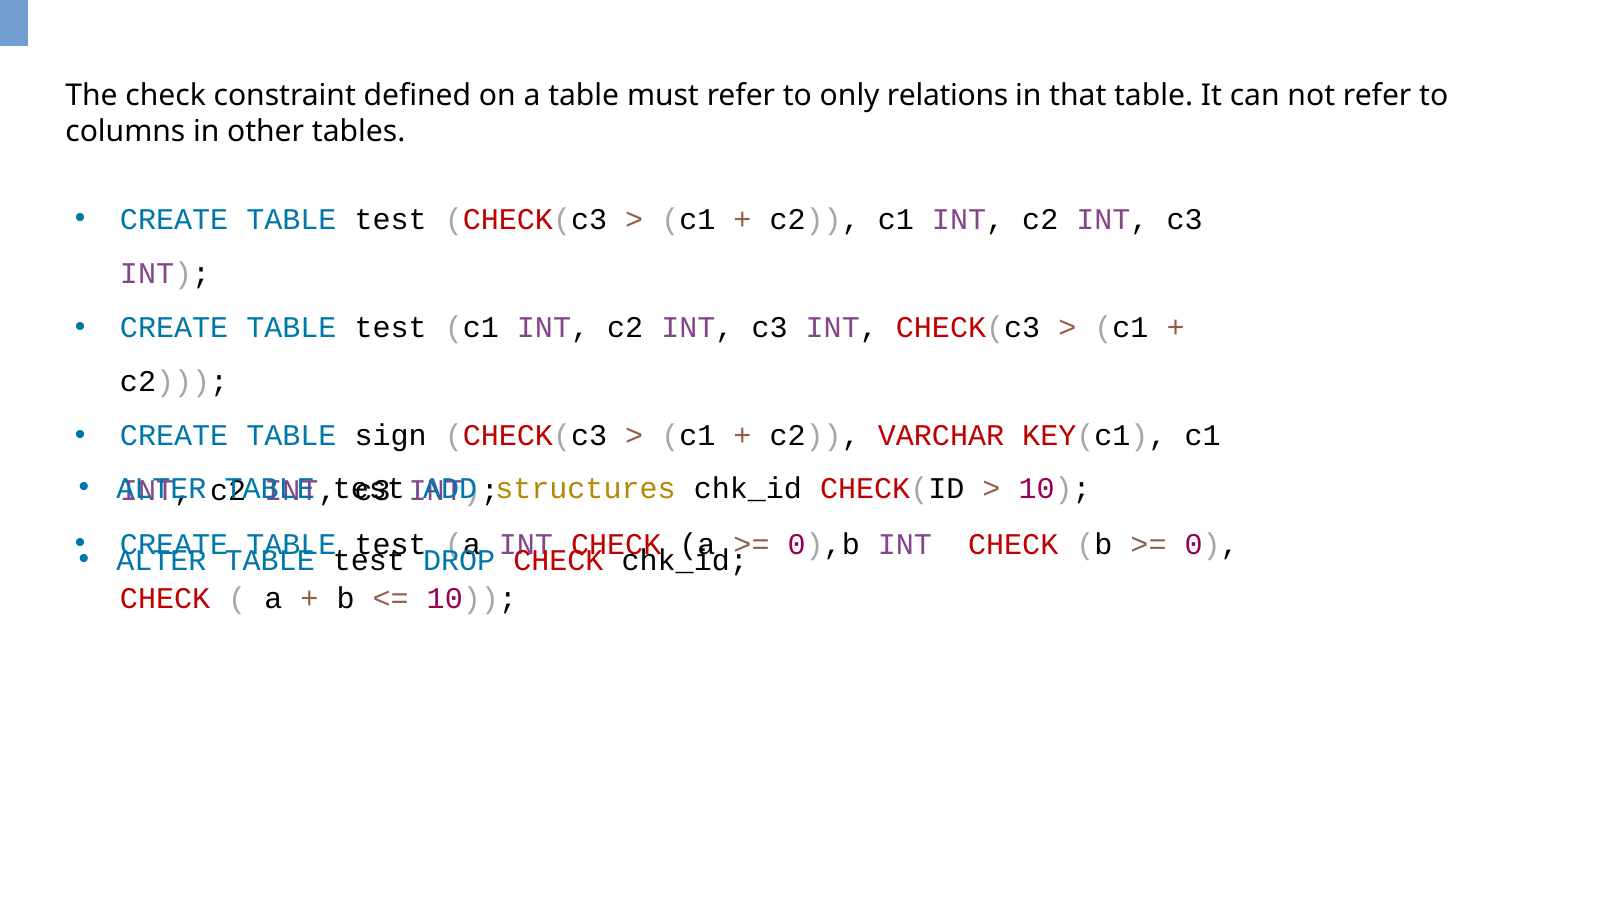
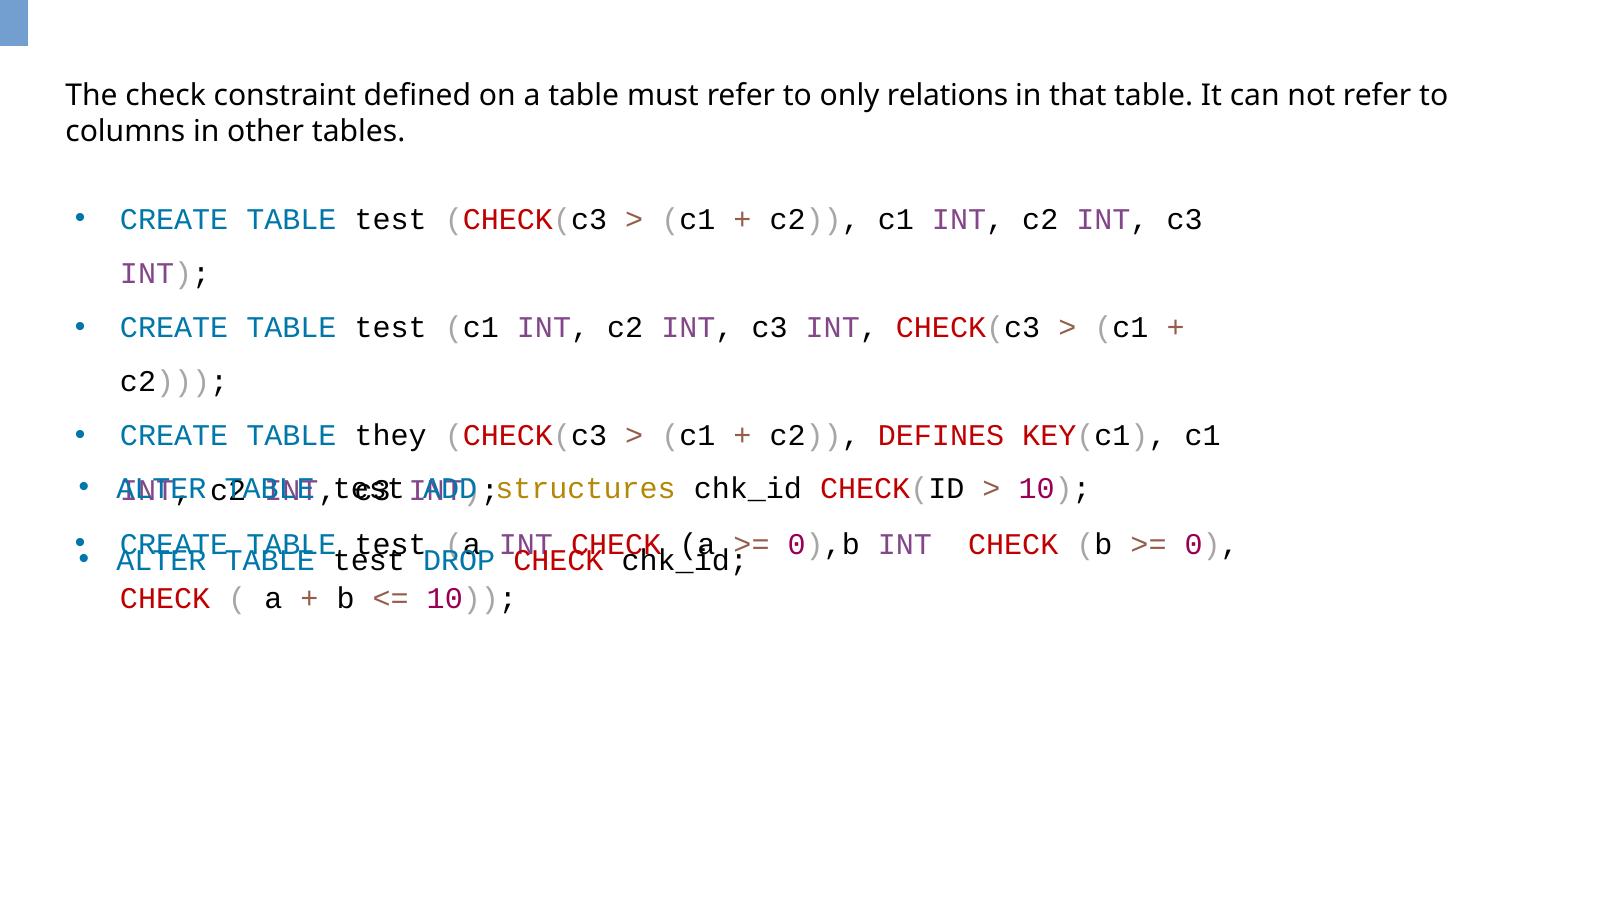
sign: sign -> they (391, 436)
VARCHAR: VARCHAR -> DEFINES (941, 436)
